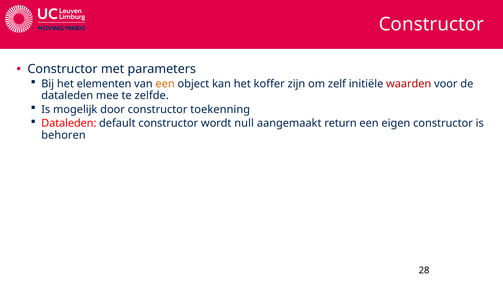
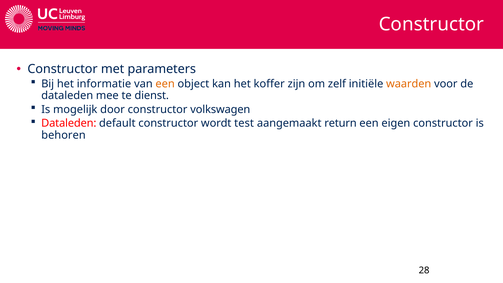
elementen: elementen -> informatie (104, 84)
waarden colour: red -> orange (409, 84)
zelfde: zelfde -> dienst (152, 96)
toekenning: toekenning -> volkswagen (220, 109)
null: null -> test (244, 123)
